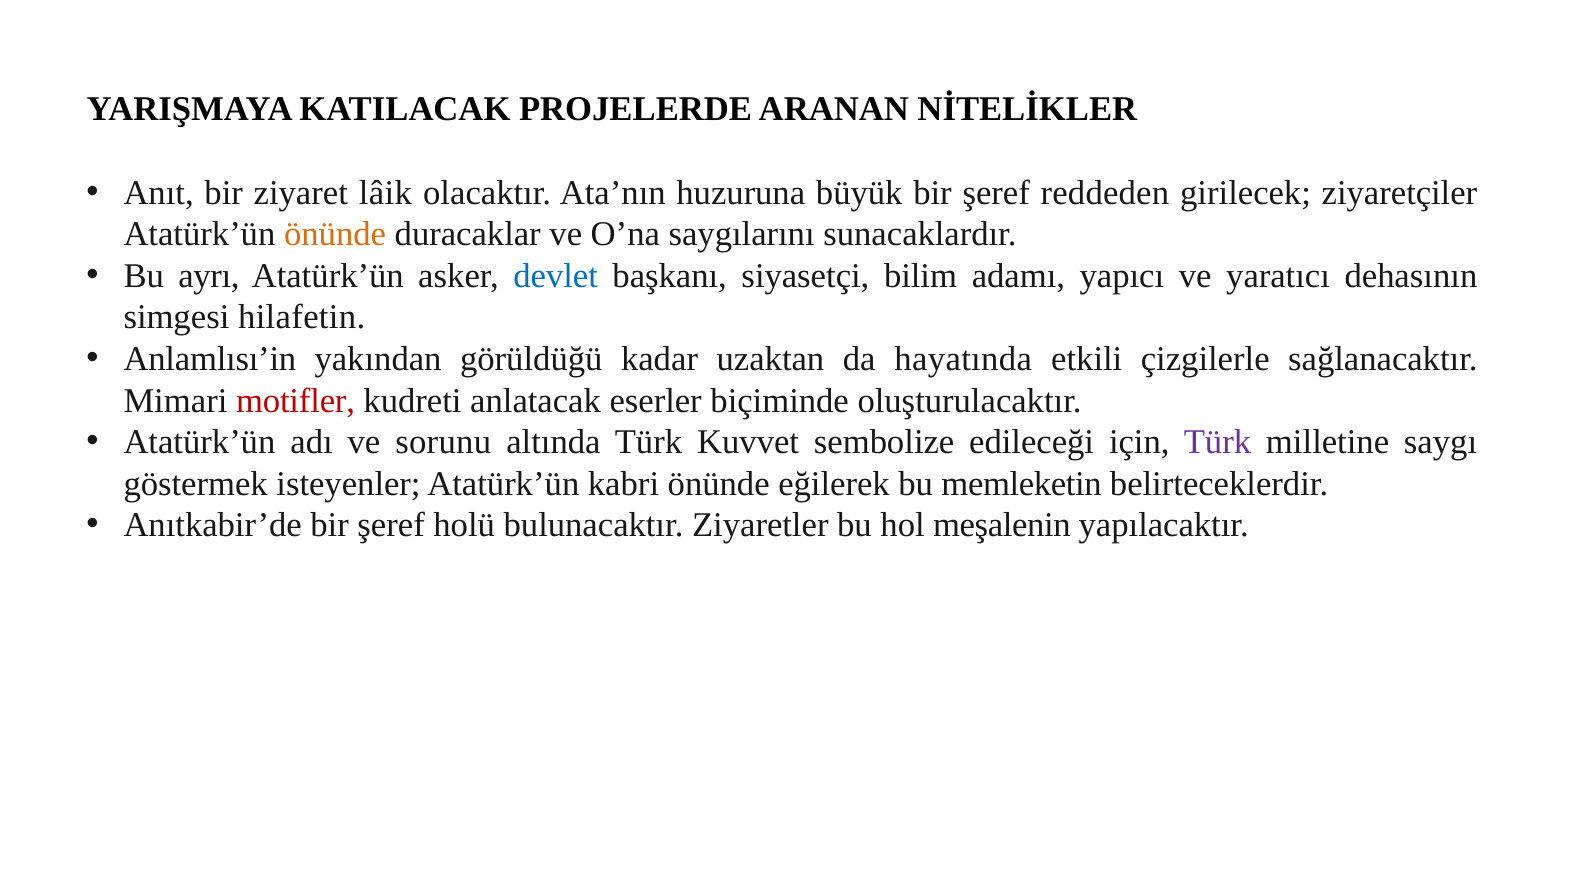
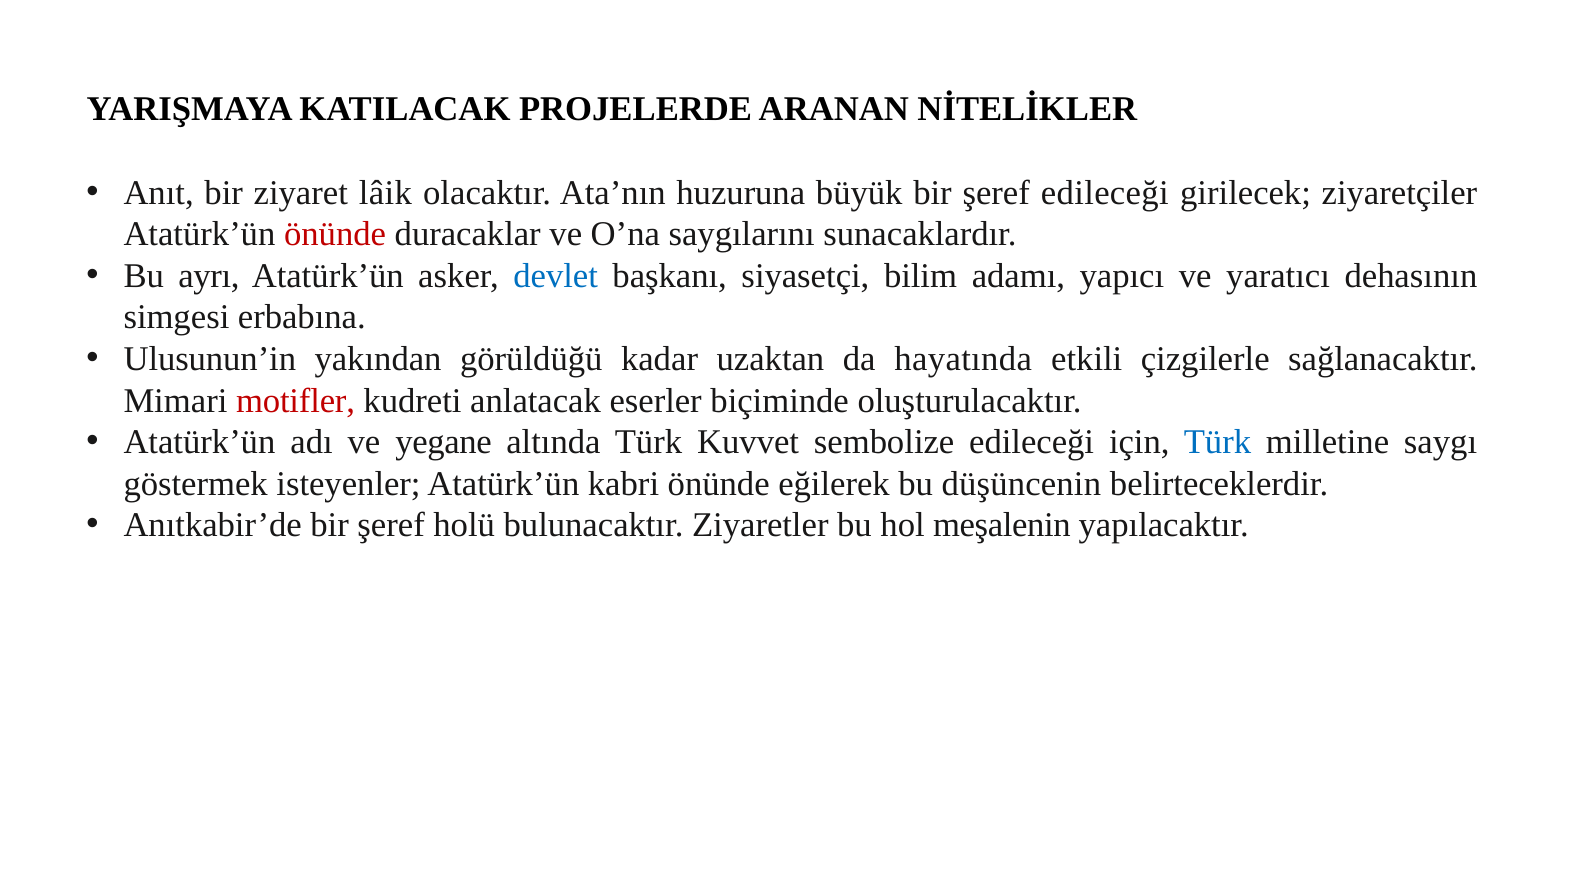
şeref reddeden: reddeden -> edileceği (1105, 193)
önünde colour: orange -> red (335, 235)
hilafetin: hilafetin -> erbabına (302, 318)
Anlamlısı’in: Anlamlısı’in -> Ulusunun’in (210, 359)
sorunu: sorunu -> yegane (444, 443)
Türk colour: purple -> blue (1217, 443)
memleketin: memleketin -> düşüncenin (1021, 484)
